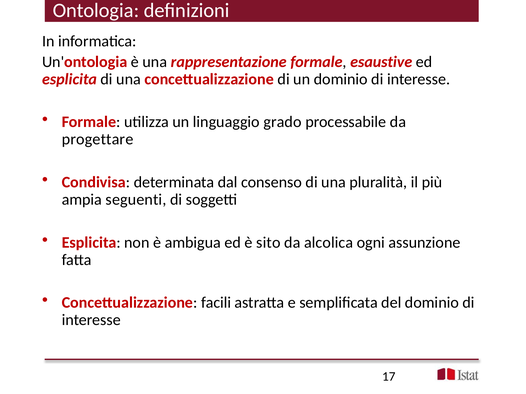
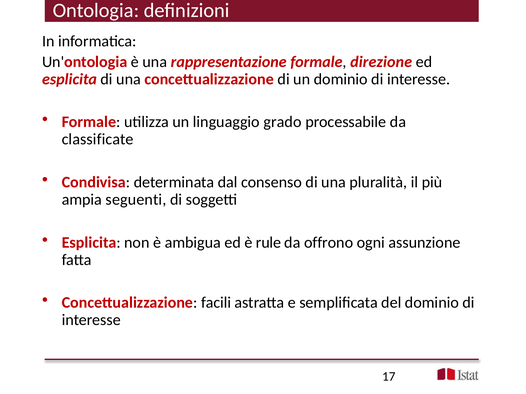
esaustive: esaustive -> direzione (381, 62)
progettare: progettare -> classificate (98, 140)
sito: sito -> rule (269, 243)
alcolica: alcolica -> offrono (329, 243)
